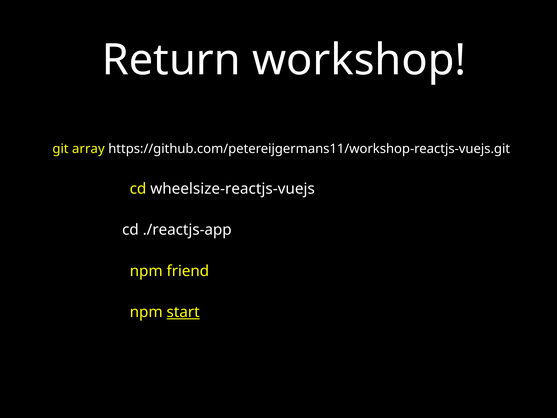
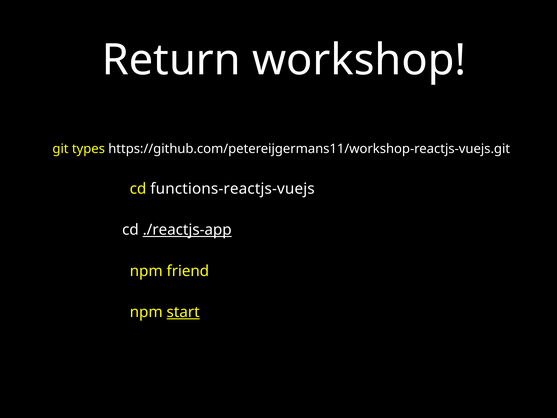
array: array -> types (88, 149)
wheelsize-reactjs-vuejs: wheelsize-reactjs-vuejs -> functions-reactjs-vuejs (232, 189)
./reactjs-app underline: none -> present (187, 230)
